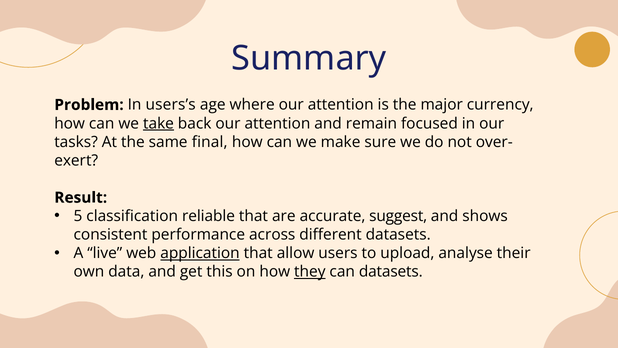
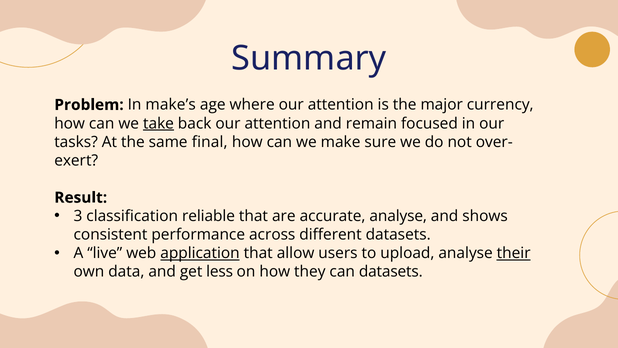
users’s: users’s -> make’s (171, 105)
5: 5 -> 3 (78, 216)
accurate suggest: suggest -> analyse (398, 216)
their underline: none -> present (514, 253)
this: this -> less (220, 272)
they underline: present -> none (310, 272)
